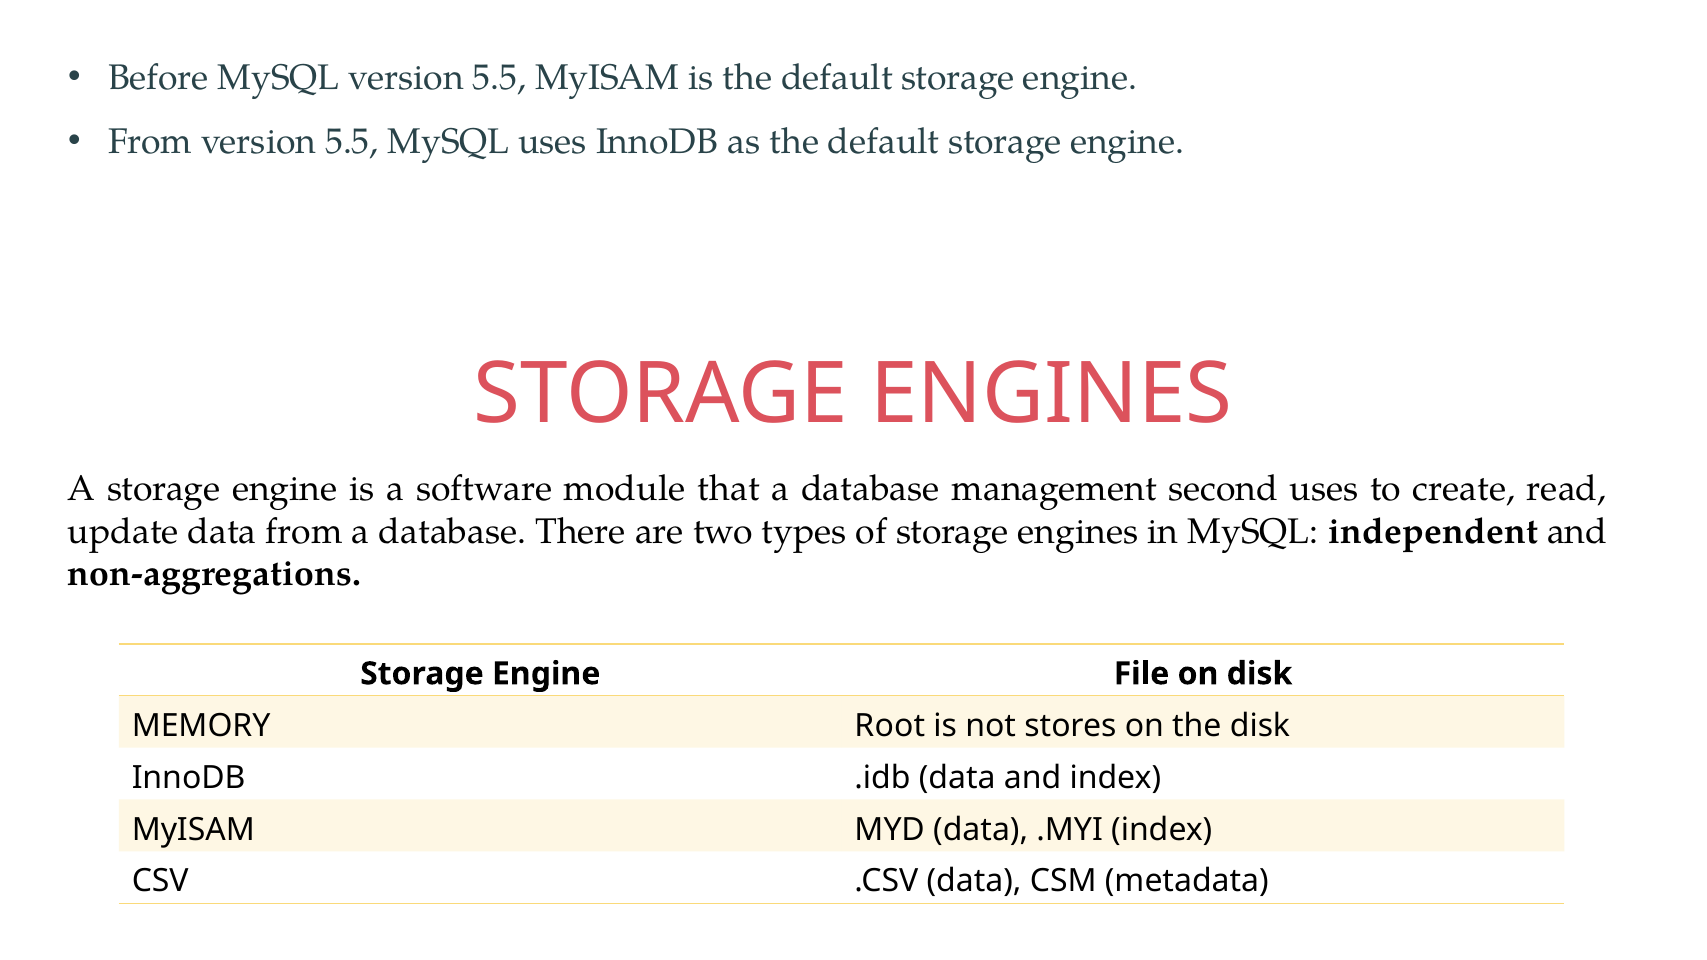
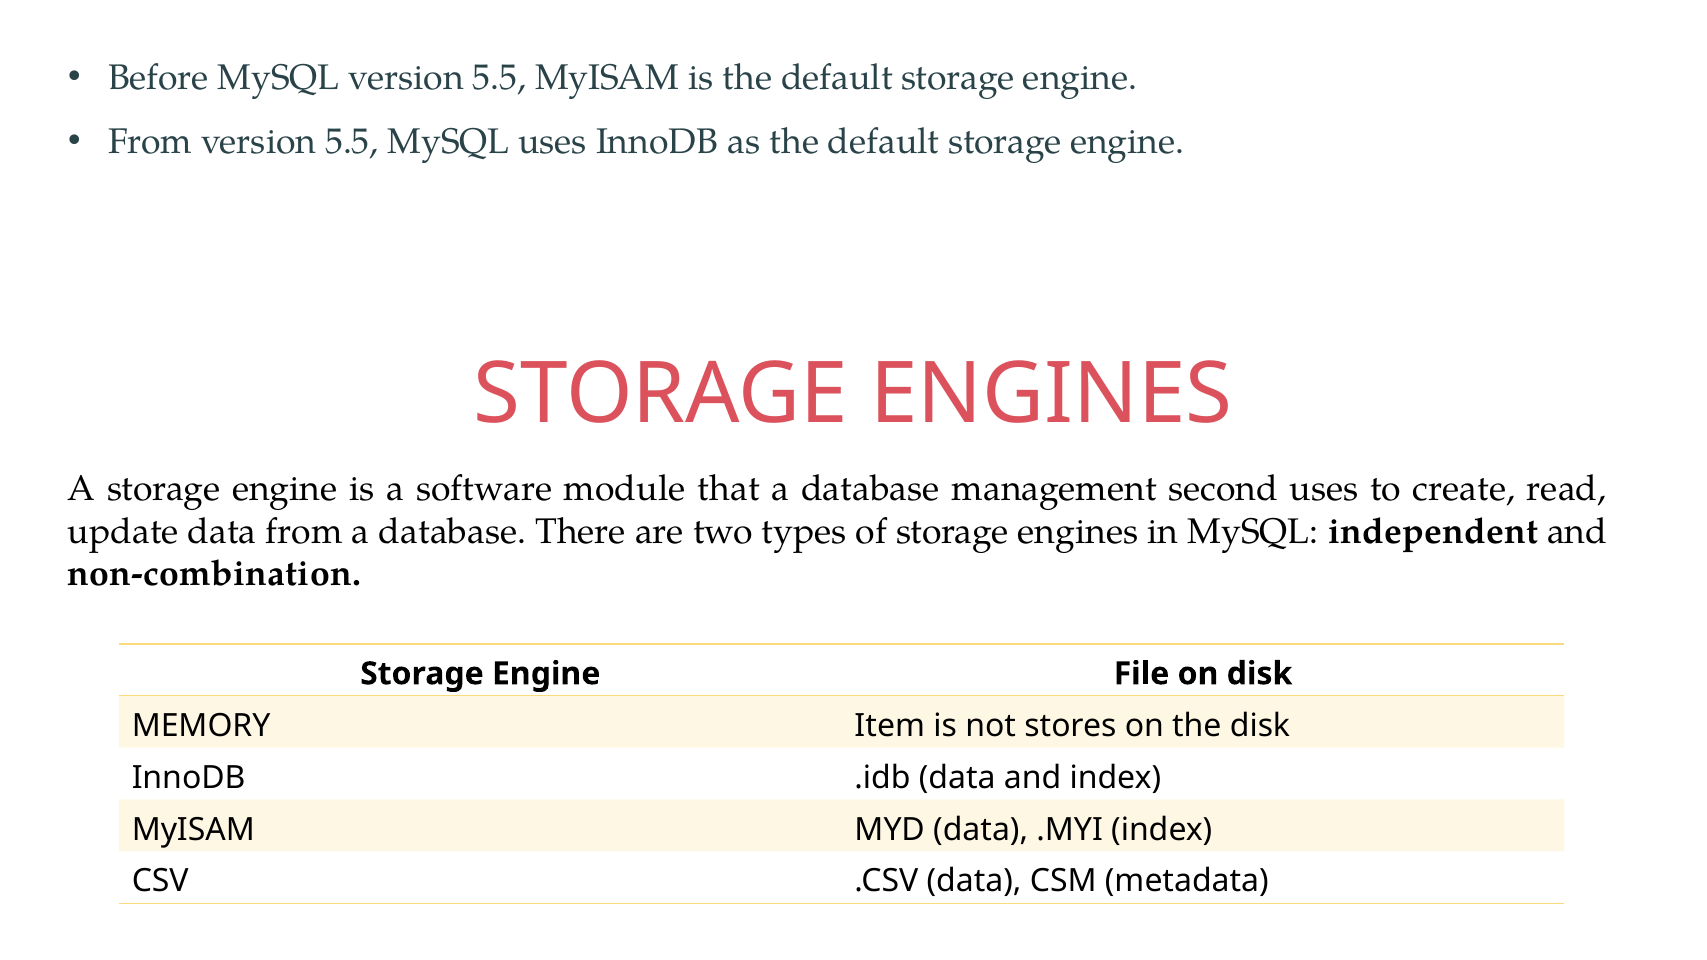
non-aggregations: non-aggregations -> non-combination (214, 574)
Root: Root -> Item (890, 726)
